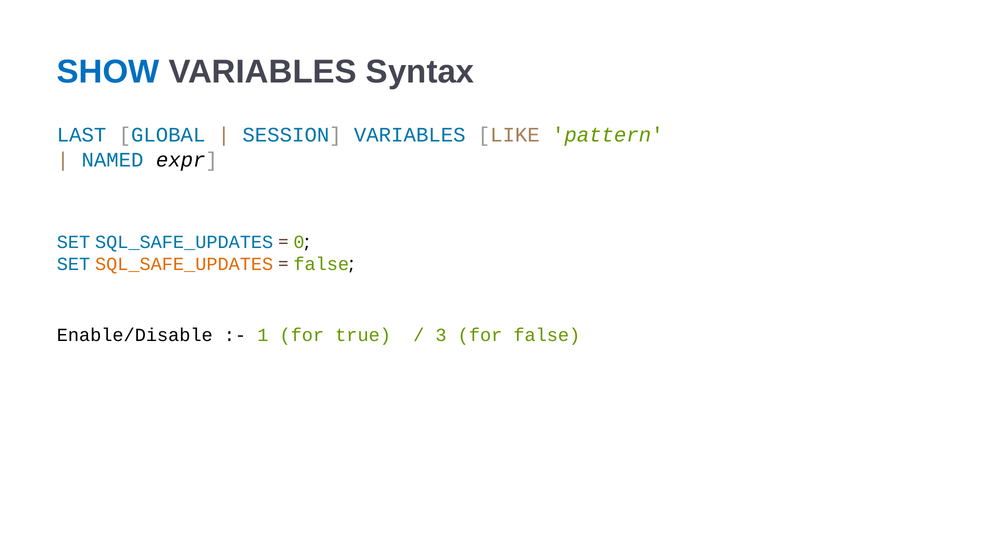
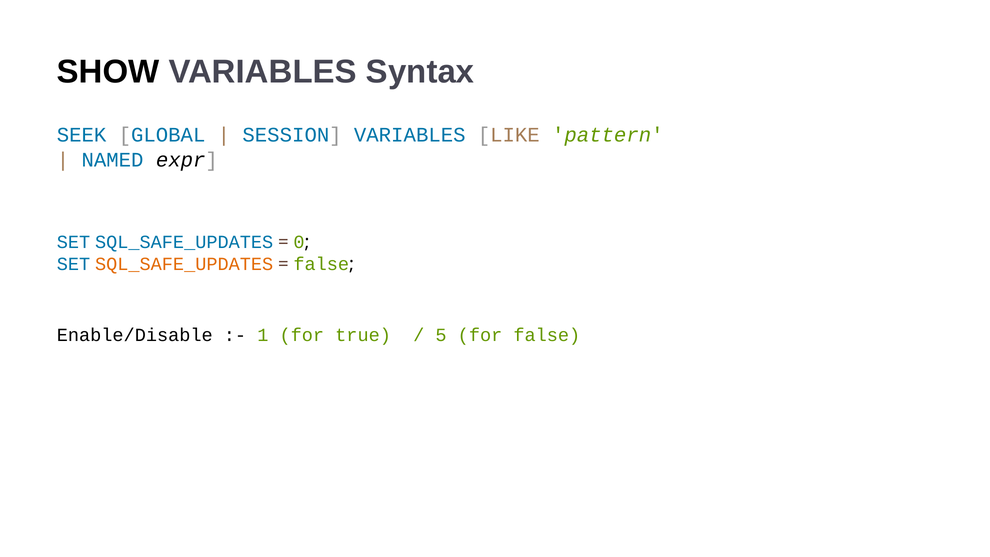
SHOW colour: blue -> black (108, 72)
LAST: LAST -> SEEK (82, 135)
3: 3 -> 5 (441, 335)
